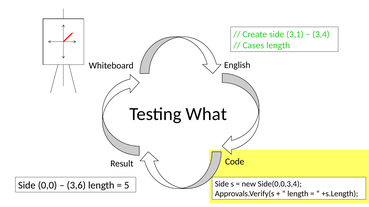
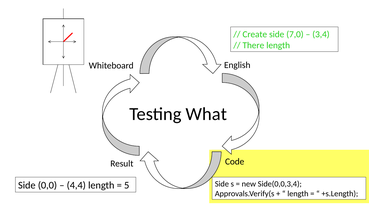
3,1: 3,1 -> 7,0 (295, 34)
Cases: Cases -> There (253, 46)
3,6: 3,6 -> 4,4 (76, 186)
